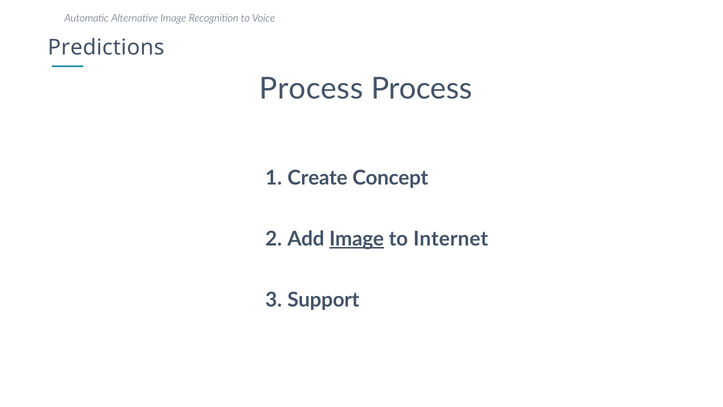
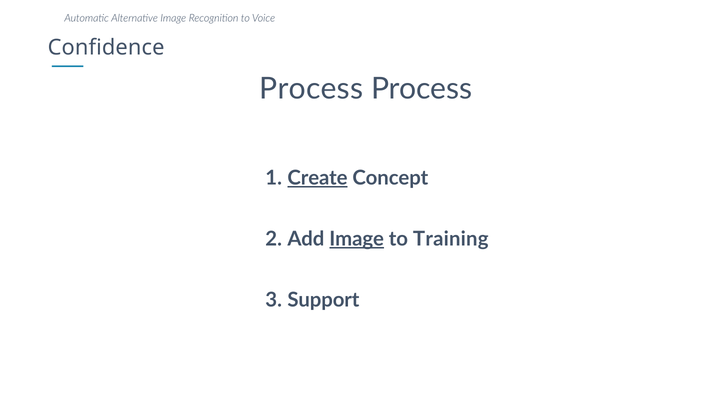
Predictions: Predictions -> Confidence (106, 48)
Create underline: none -> present (317, 178)
Internet: Internet -> Training (451, 239)
